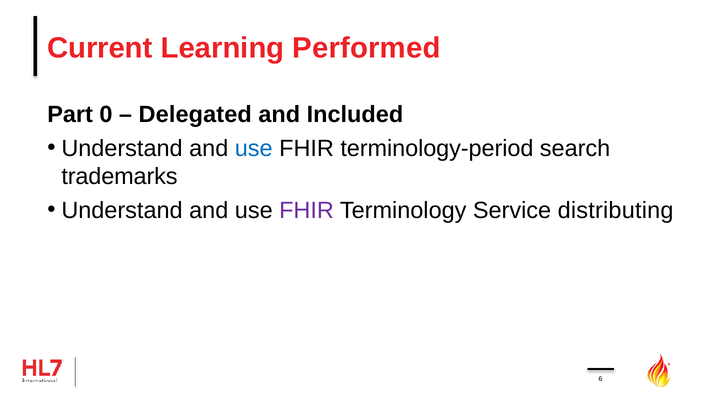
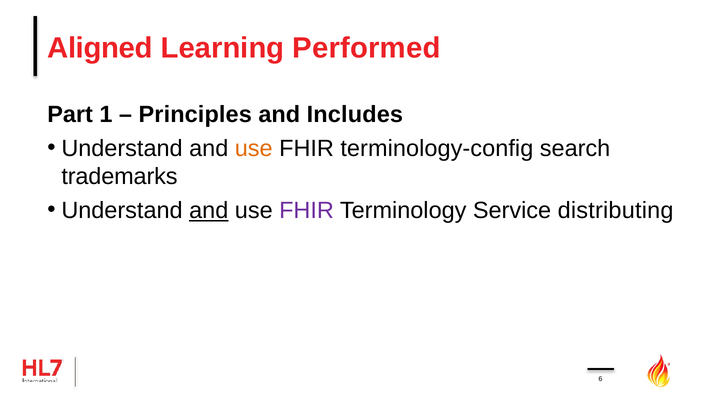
Current: Current -> Aligned (100, 48)
0: 0 -> 1 (106, 114)
Delegated: Delegated -> Principles (195, 114)
Included: Included -> Includes (355, 114)
use colour: blue -> orange (254, 148)
terminology-period: terminology-period -> terminology-config (437, 148)
and underline: none -> present (209, 211)
